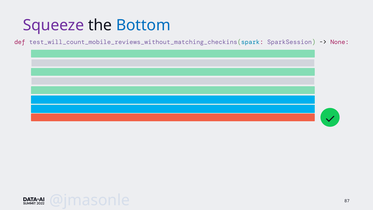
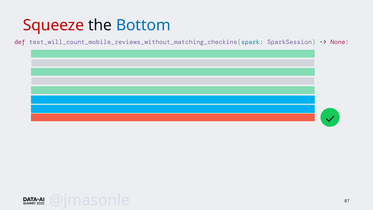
Squeeze colour: purple -> red (53, 25)
